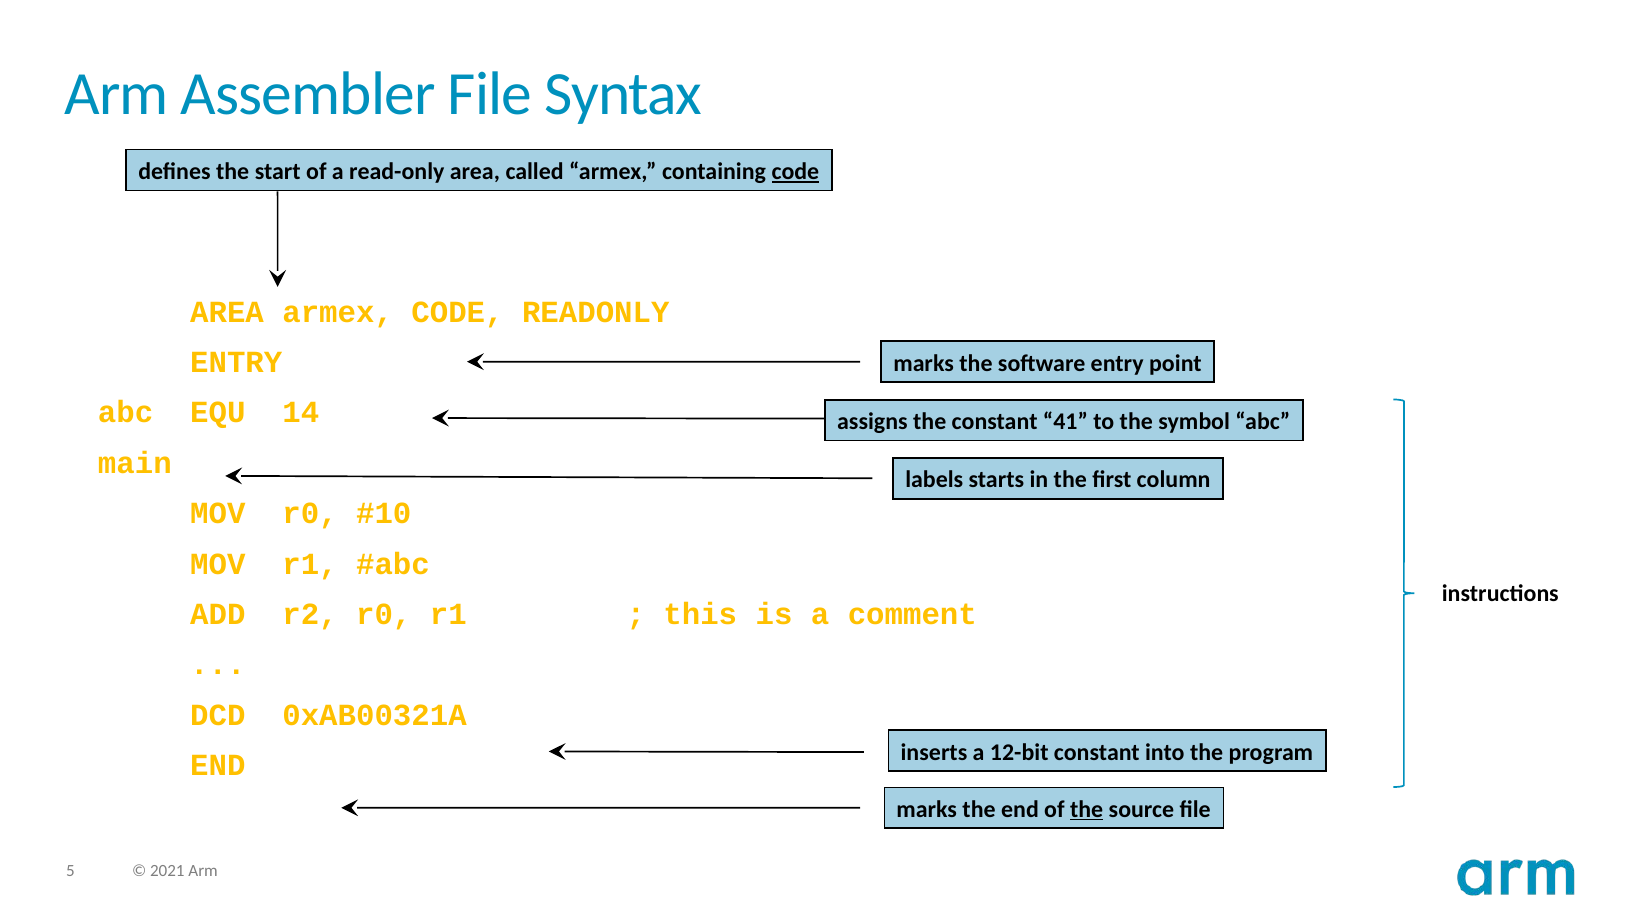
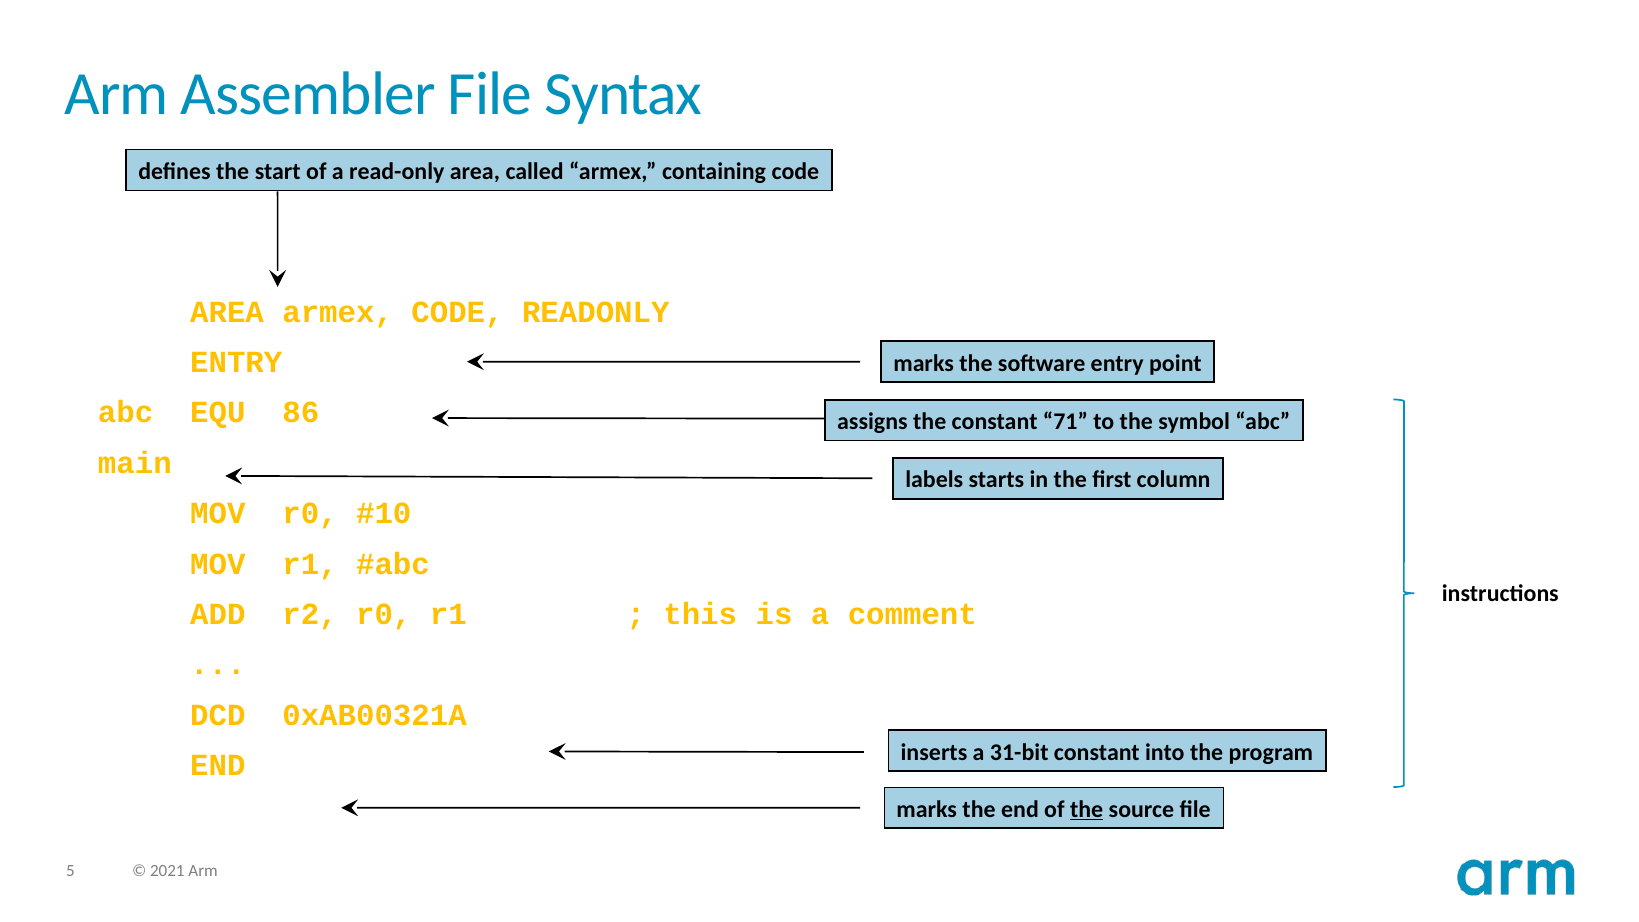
code underline: present -> none (795, 172)
14: 14 -> 86 (301, 413)
41: 41 -> 71 (1065, 422)
12-bit: 12-bit -> 31-bit (1019, 752)
